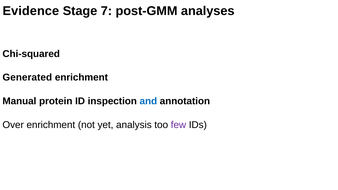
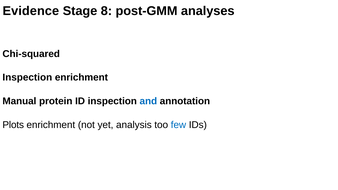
7: 7 -> 8 (106, 11)
Generated: Generated -> Inspection (27, 78)
Over: Over -> Plots (13, 125)
few colour: purple -> blue (178, 125)
